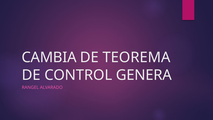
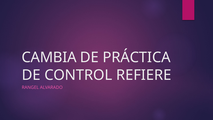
TEOREMA: TEOREMA -> PRÁCTICA (137, 57)
GENERA: GENERA -> REFIERE (144, 75)
